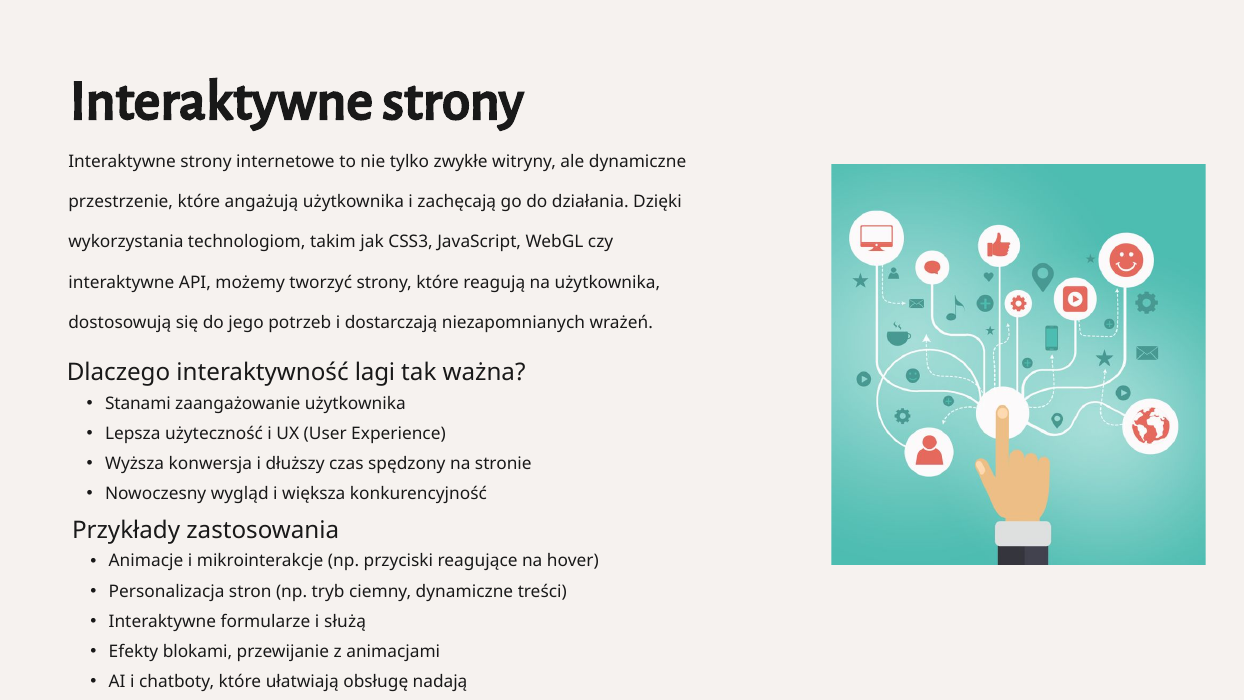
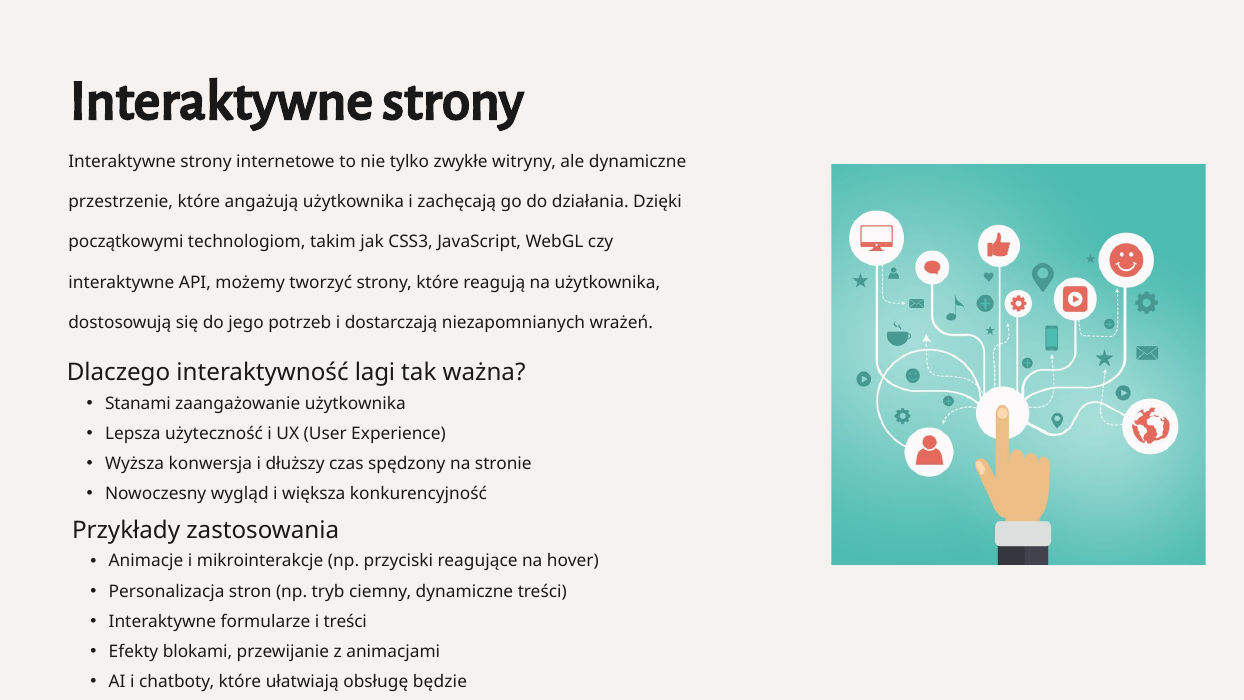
wykorzystania: wykorzystania -> początkowymi (126, 242)
i służą: służą -> treści (345, 621)
nadają: nadają -> będzie (440, 682)
